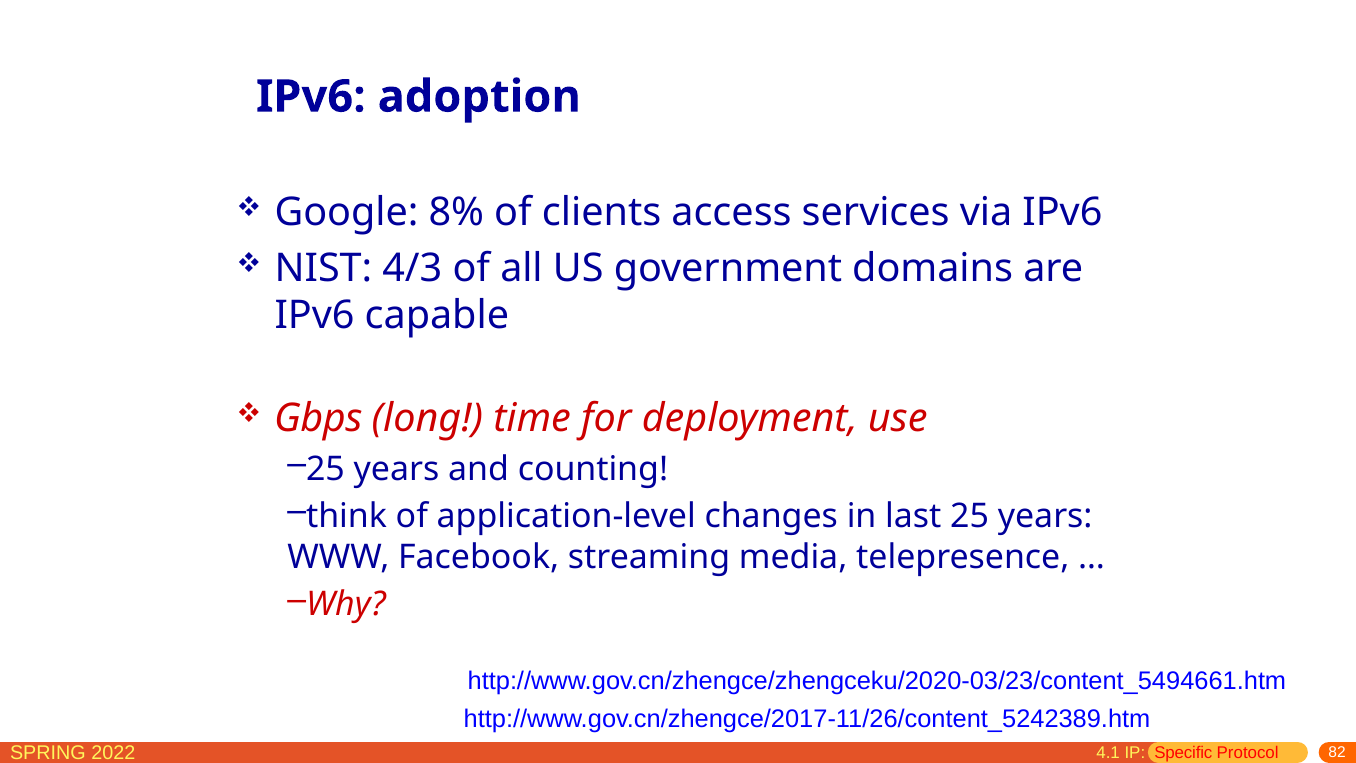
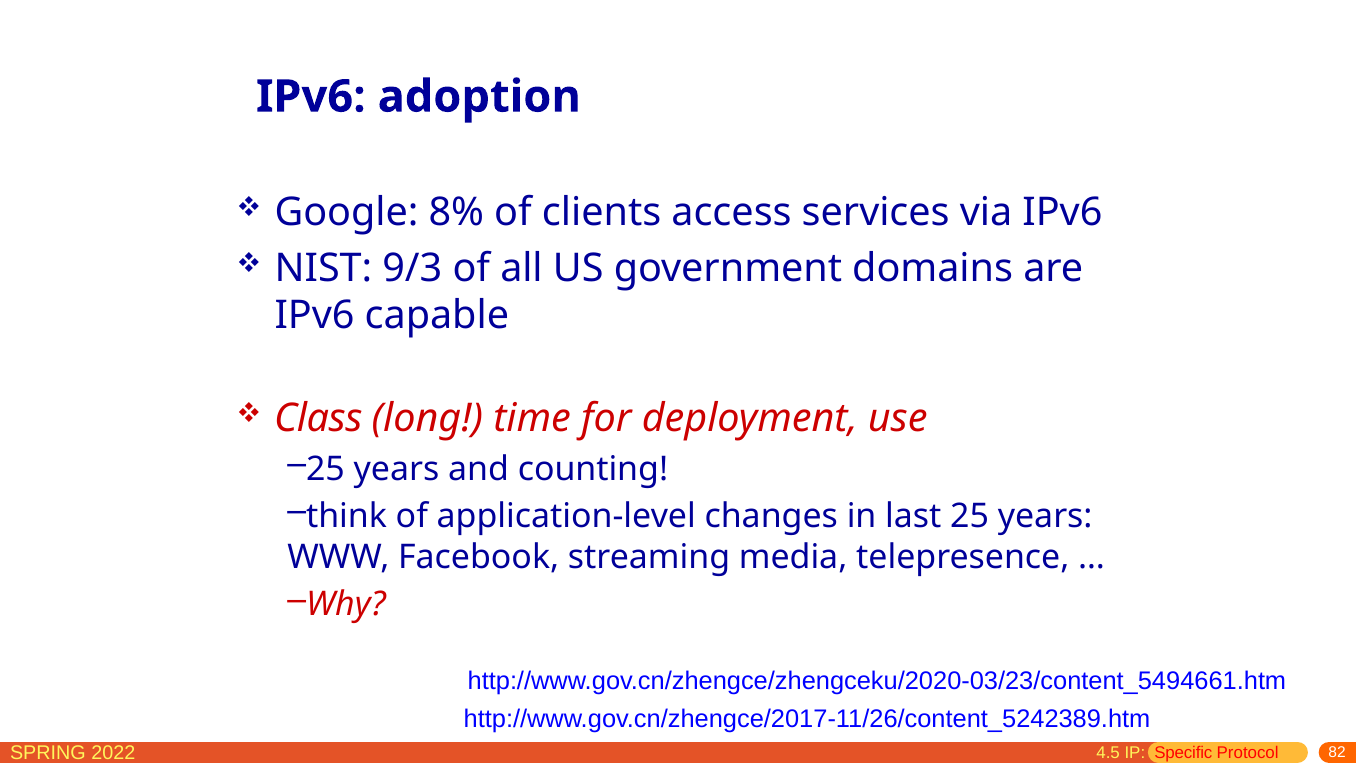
4/3: 4/3 -> 9/3 (412, 268)
Gbps: Gbps -> Class (318, 418)
4.1: 4.1 -> 4.5 (1108, 753)
